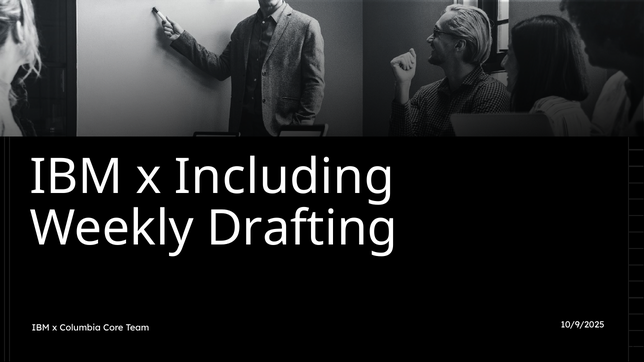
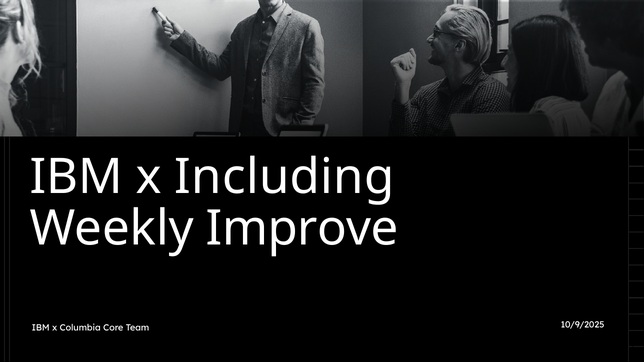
Drafting: Drafting -> Improve (302, 228)
